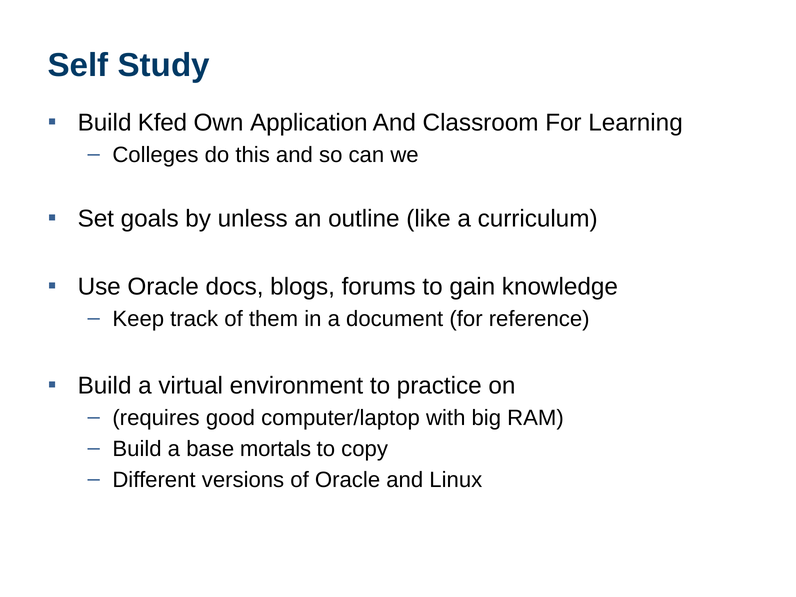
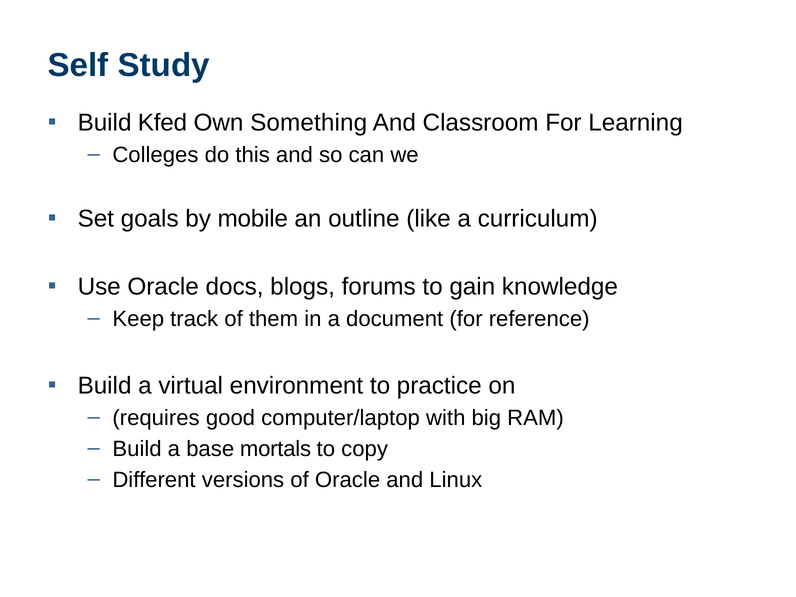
Application: Application -> Something (309, 123)
unless: unless -> mobile (253, 219)
